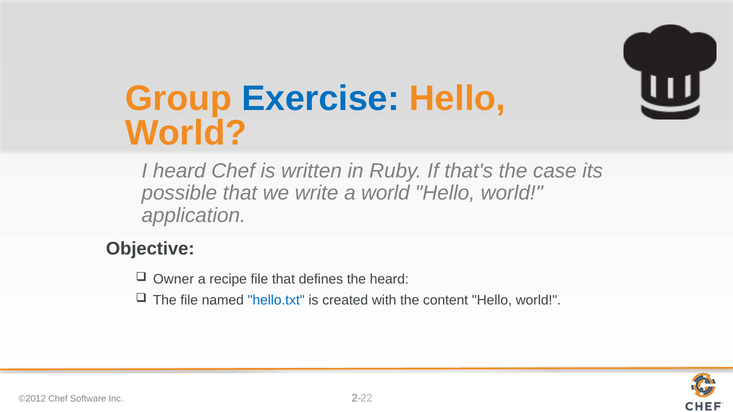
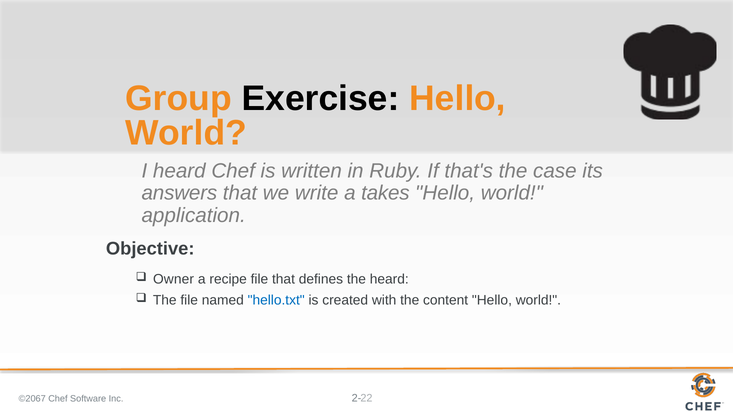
Exercise colour: blue -> black (321, 99)
possible: possible -> answers (179, 193)
a world: world -> takes (385, 193)
©2012: ©2012 -> ©2067 (32, 399)
